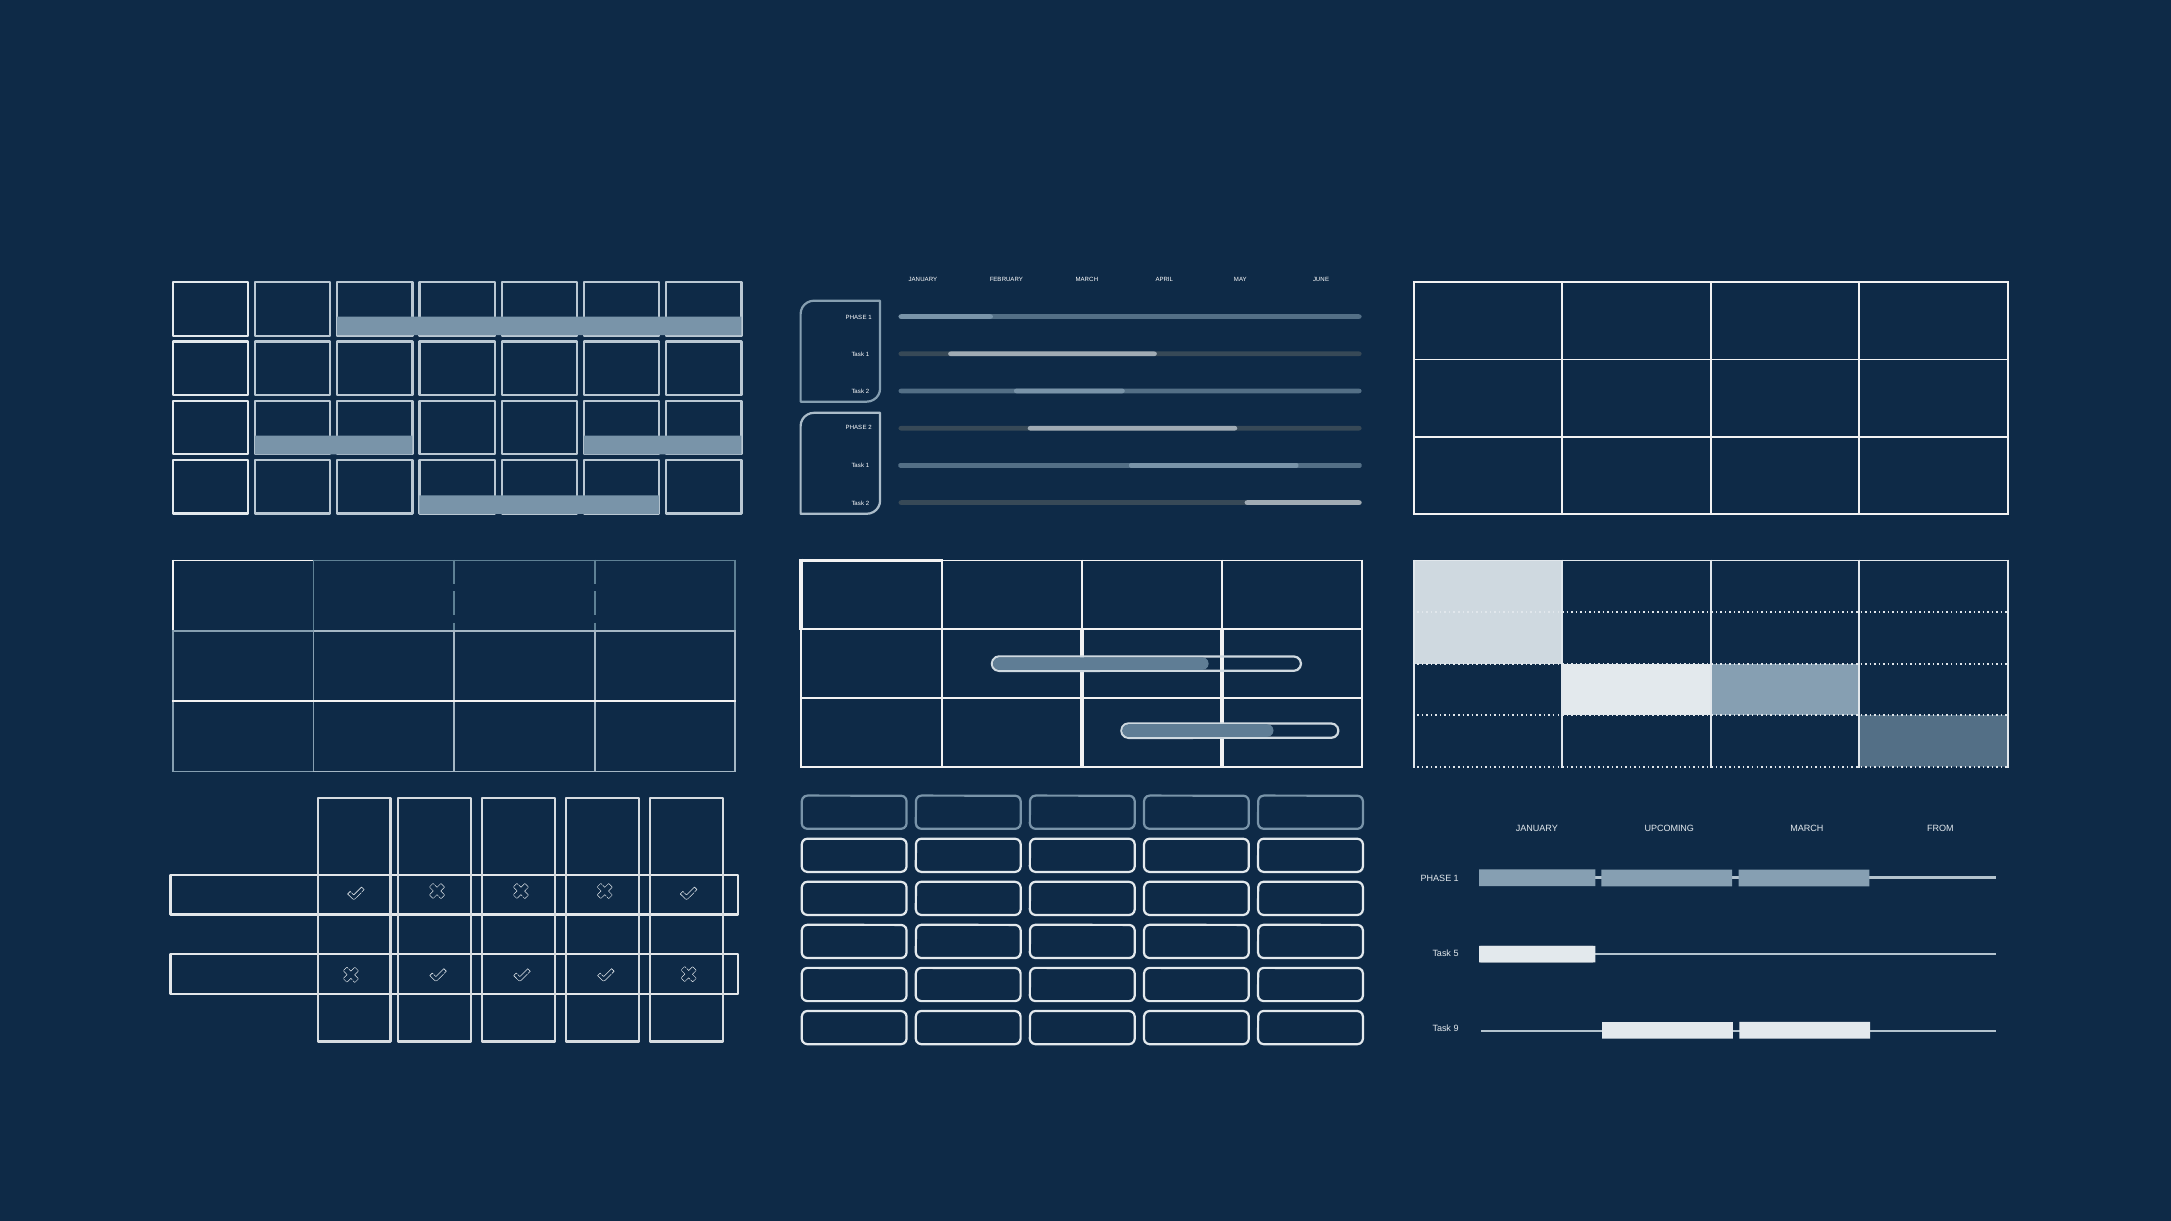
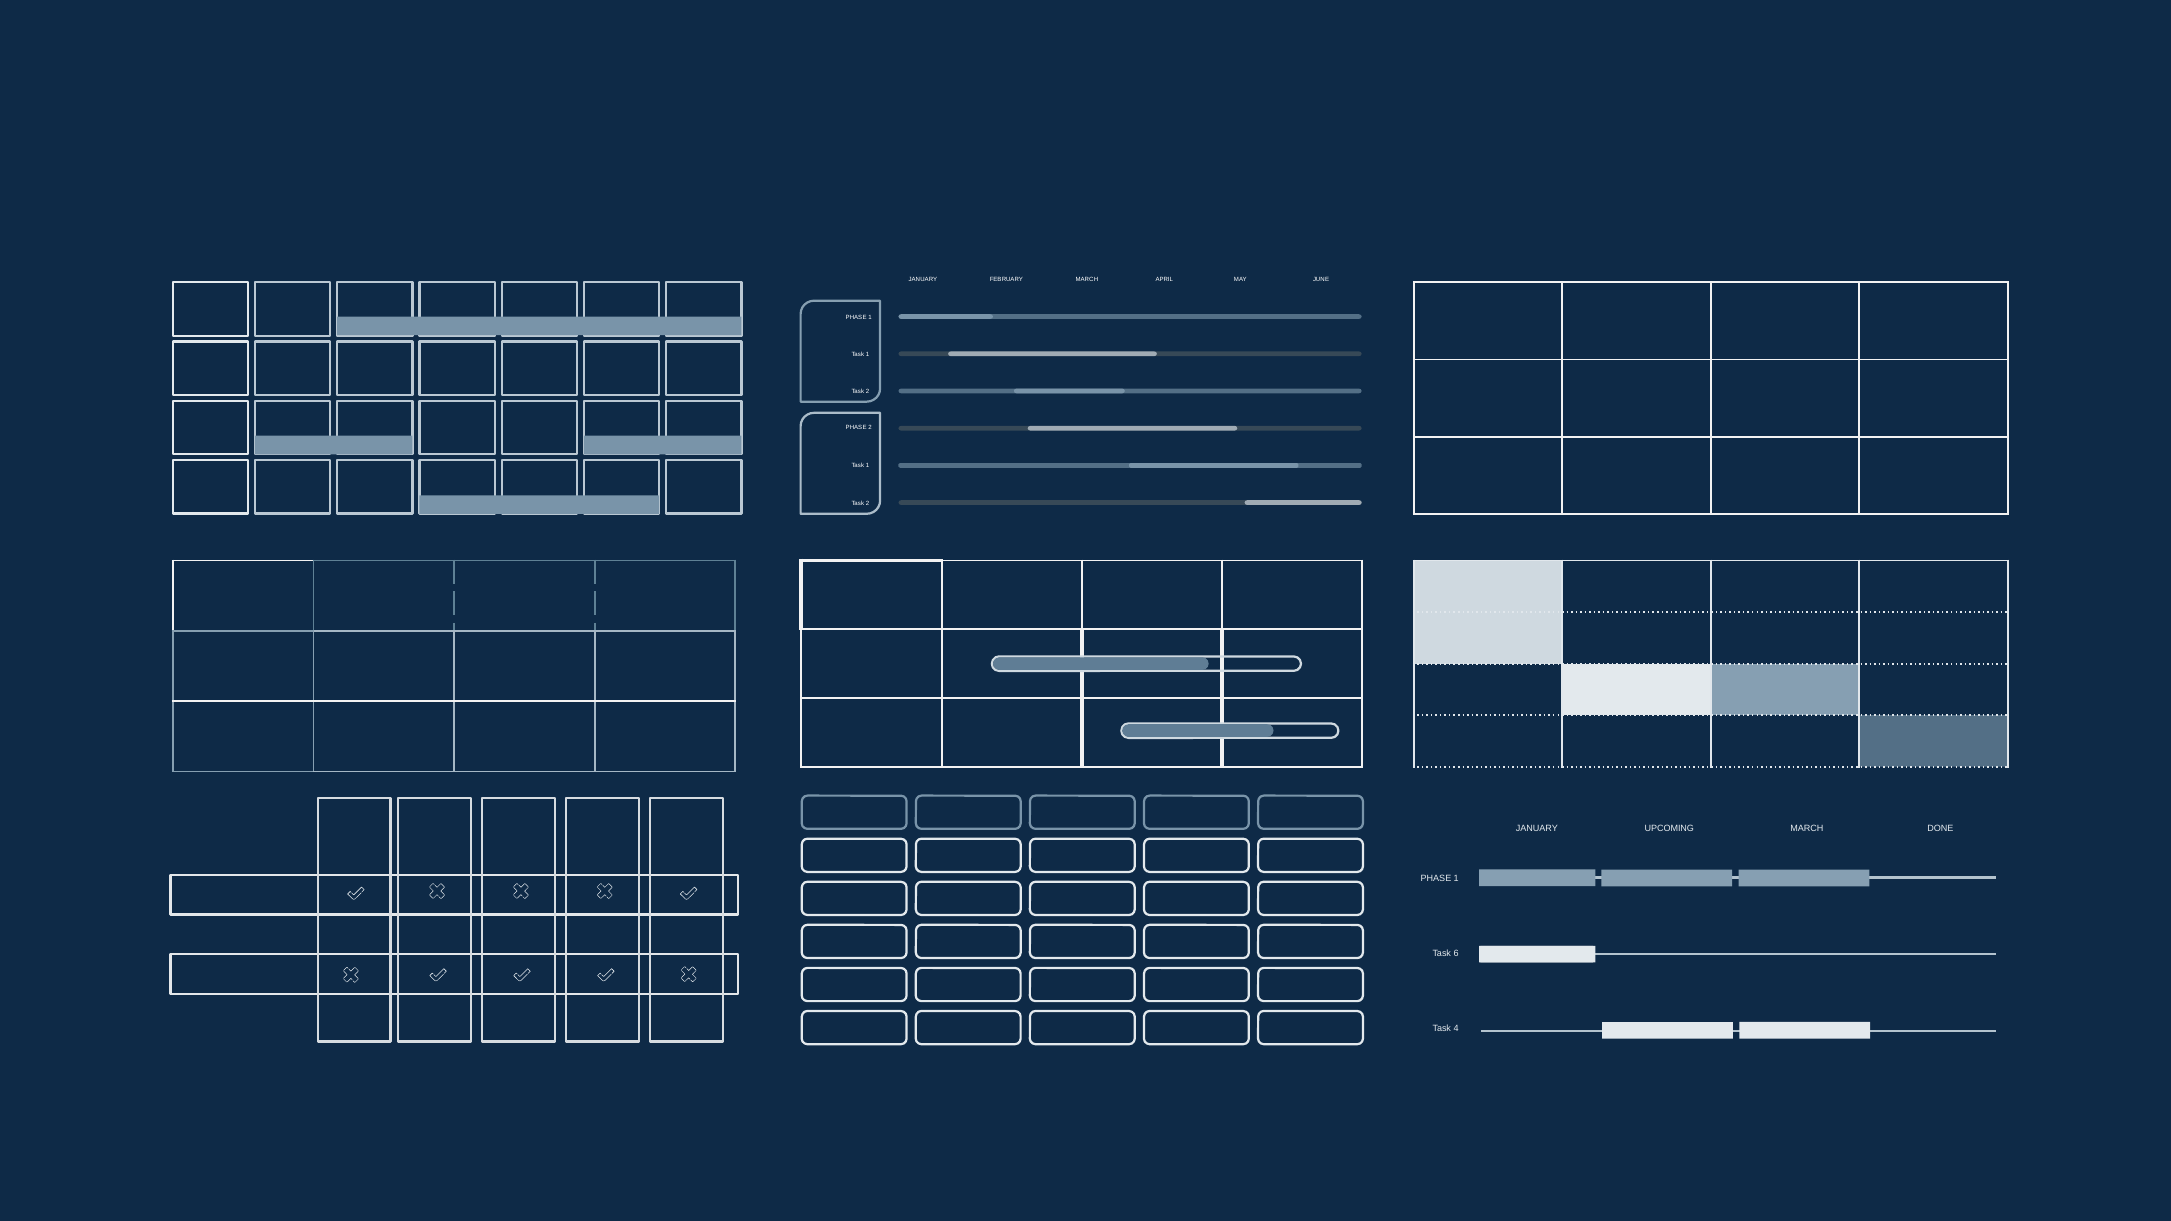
FROM: FROM -> DONE (1940, 828)
5: 5 -> 6 (1456, 953)
9: 9 -> 4 (1456, 1028)
